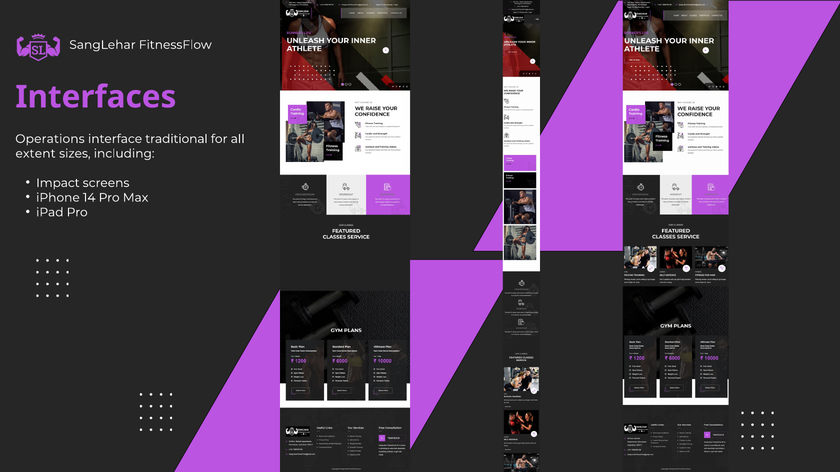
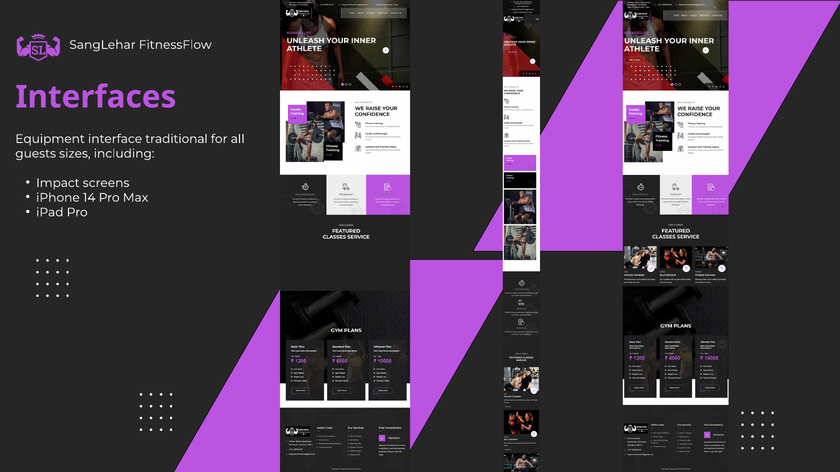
Operations: Operations -> Equipment (50, 139)
extent: extent -> guests (36, 154)
